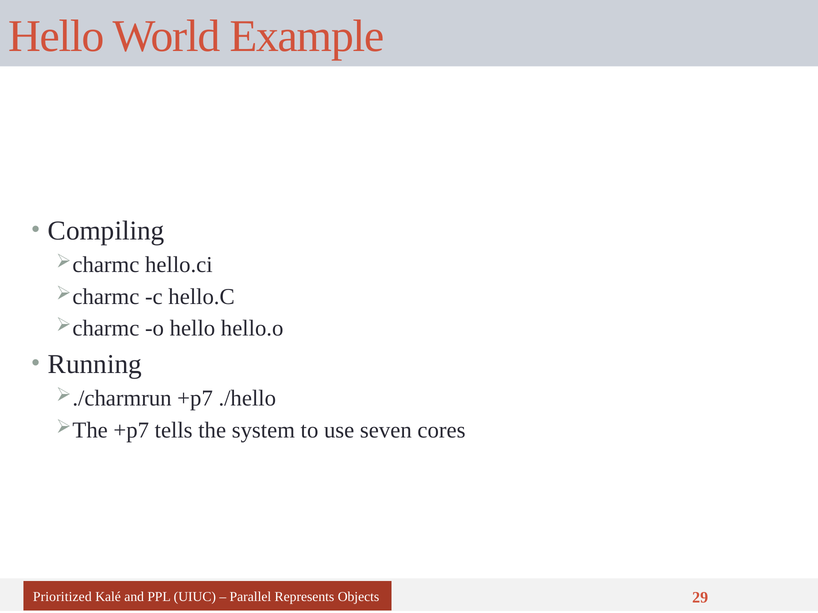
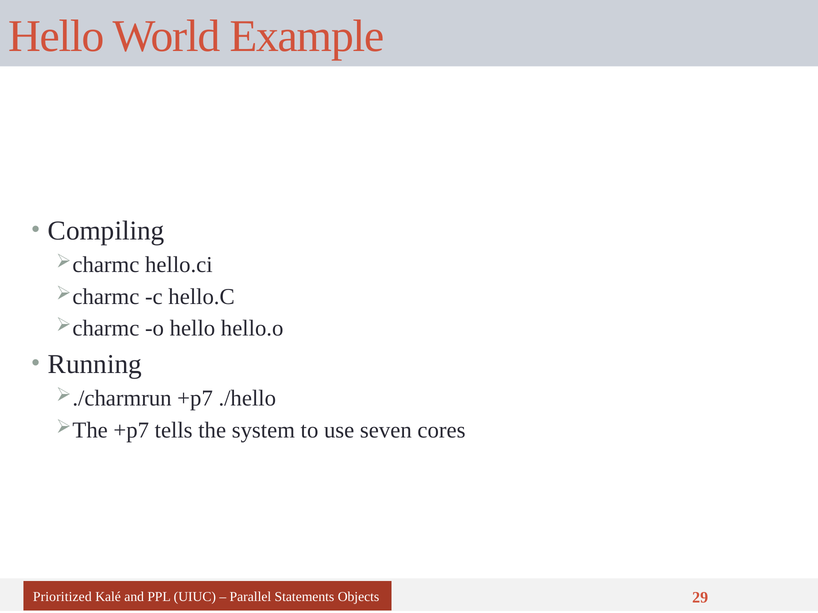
Represents: Represents -> Statements (304, 597)
